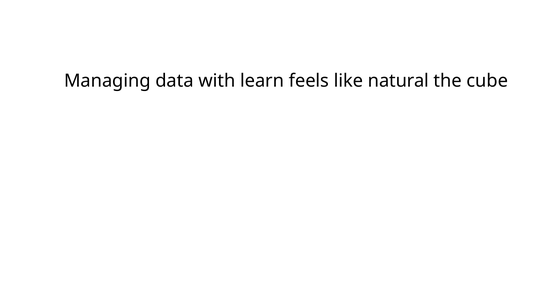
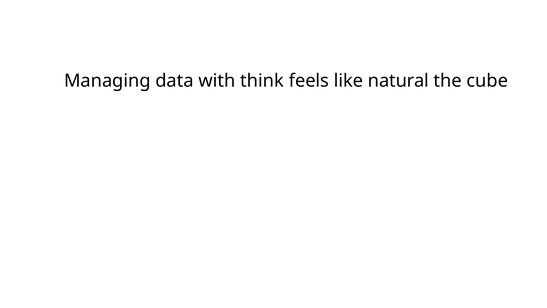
learn: learn -> think (262, 81)
